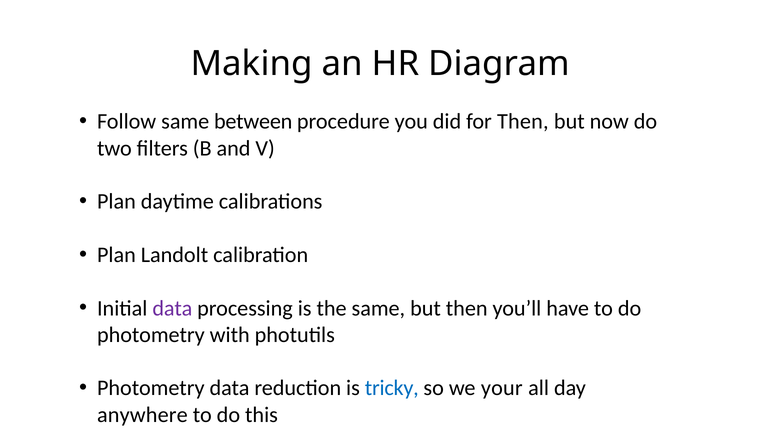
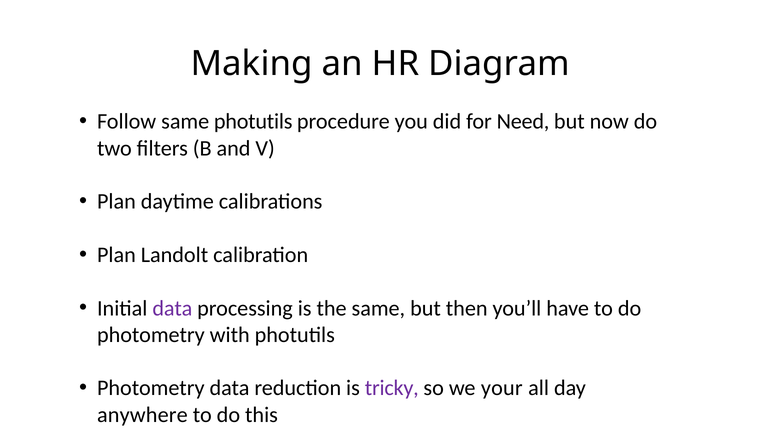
same between: between -> photutils (253, 122)
for Then: Then -> Need (523, 122)
tricky colour: blue -> purple (392, 388)
